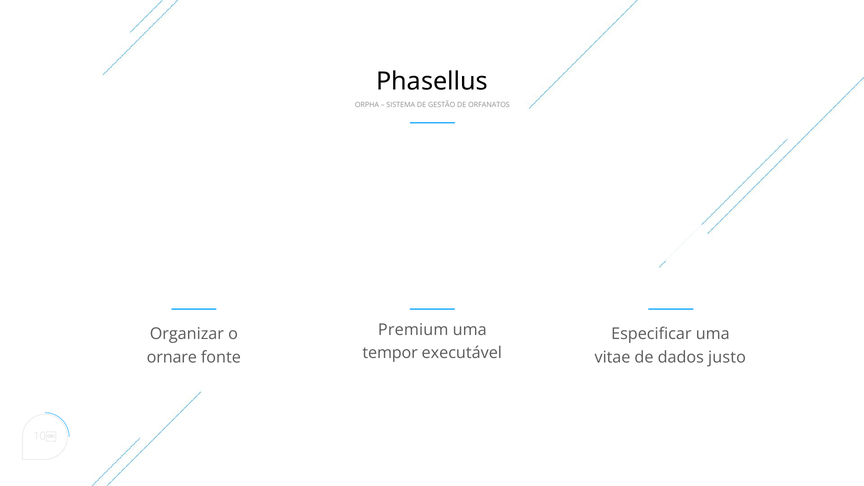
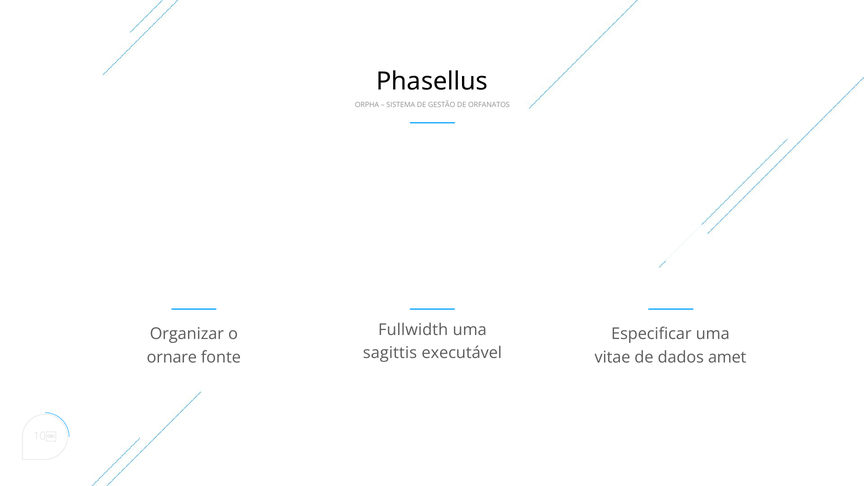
Premium: Premium -> Fullwidth (413, 330)
tempor: tempor -> sagittis (390, 353)
justo: justo -> amet (727, 357)
